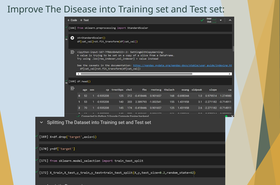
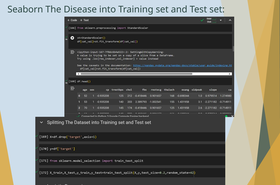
Improve: Improve -> Seaborn (25, 9)
